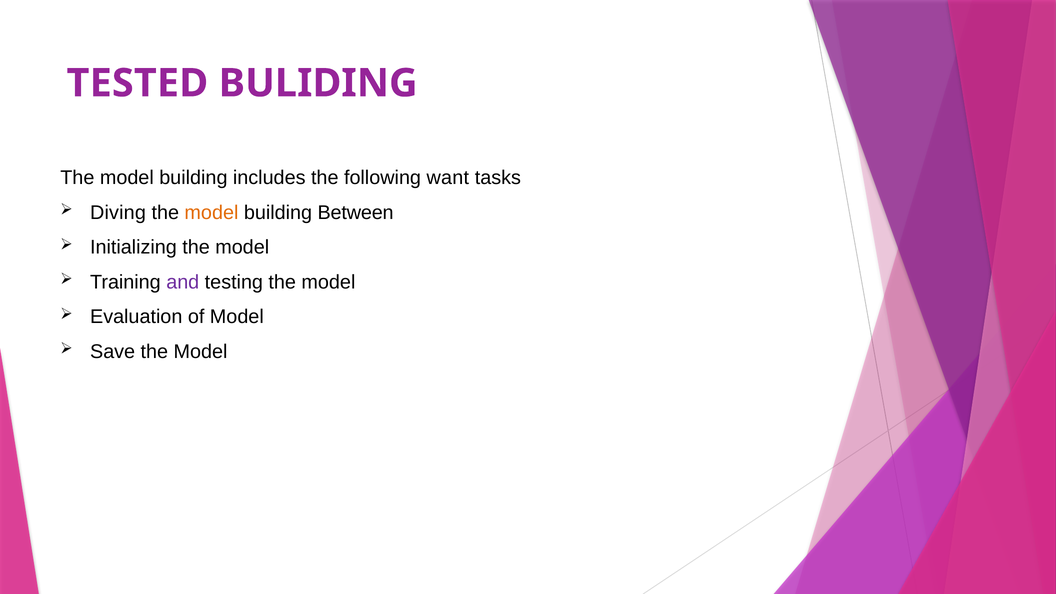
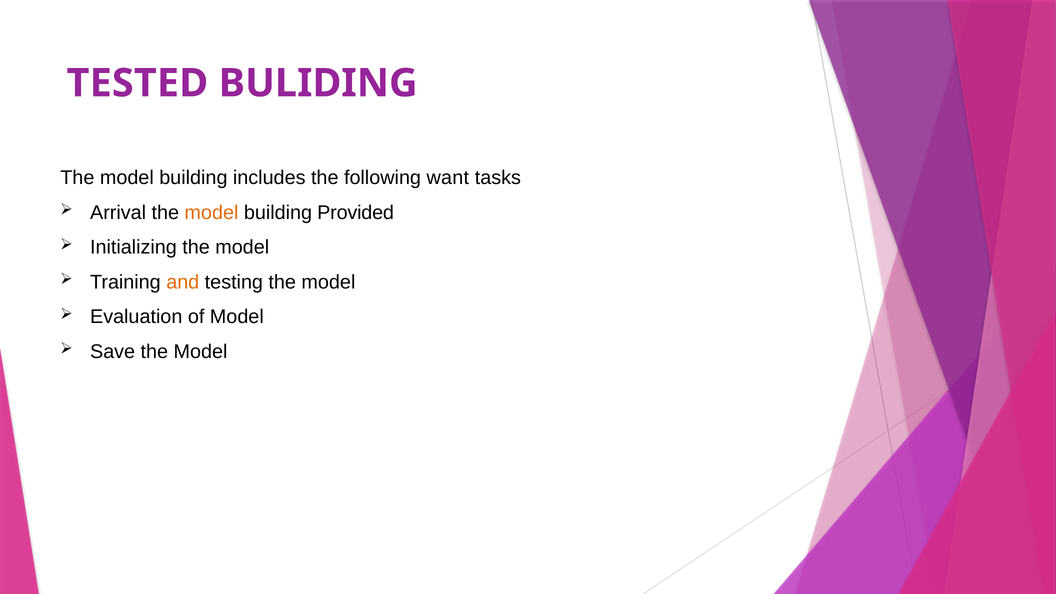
Diving: Diving -> Arrival (118, 213)
Between: Between -> Provided (356, 213)
and colour: purple -> orange (183, 282)
